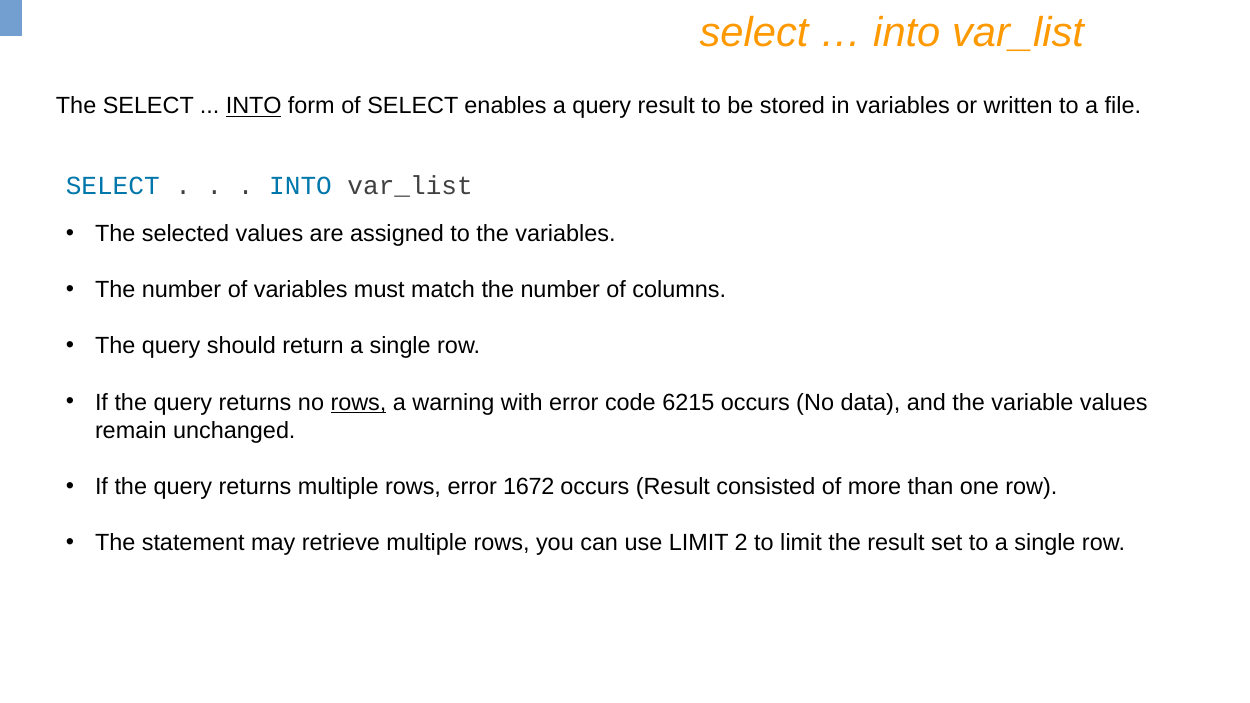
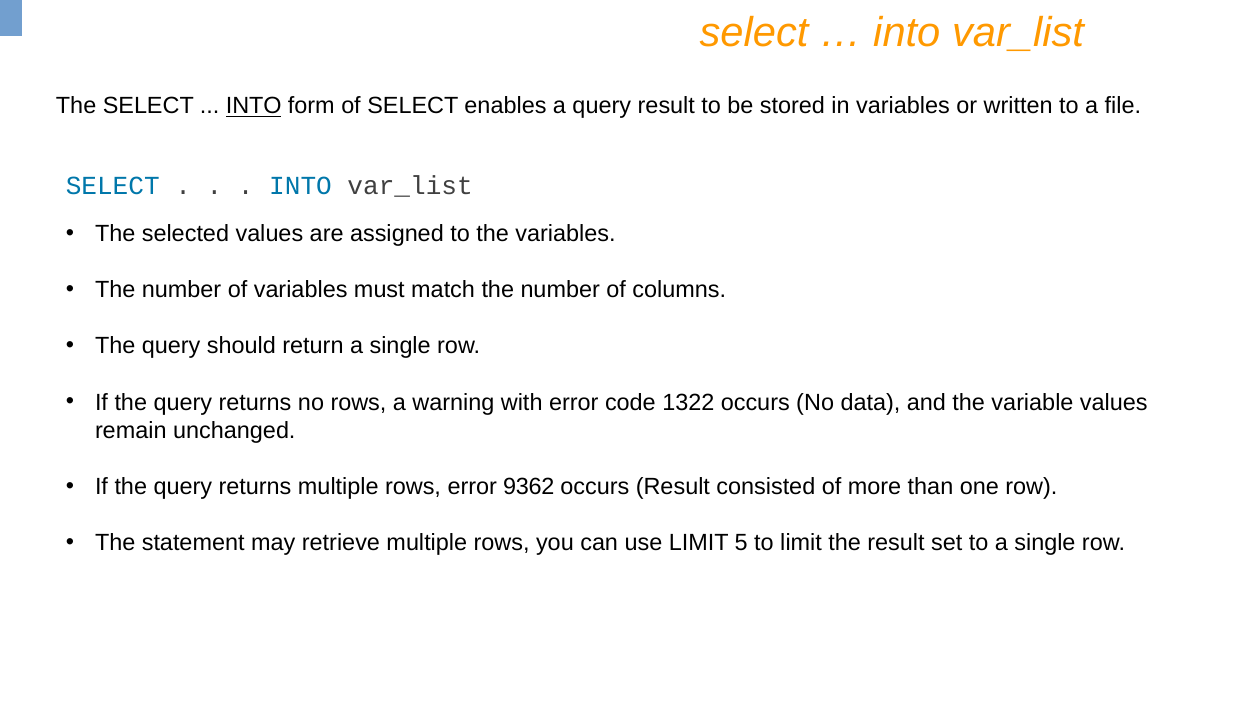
rows underline: present -> none (358, 402)
6215: 6215 -> 1322 (688, 402)
1672: 1672 -> 9362 (529, 487)
2: 2 -> 5 (741, 543)
